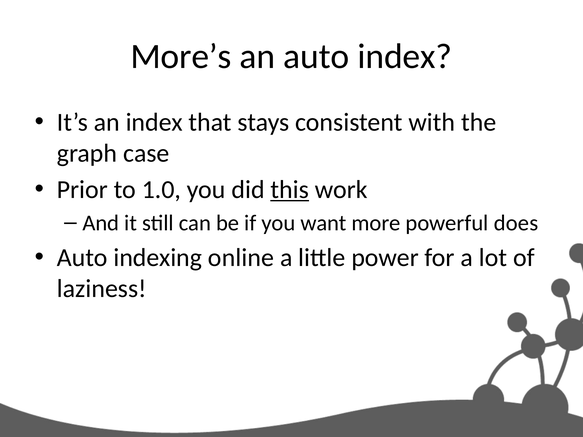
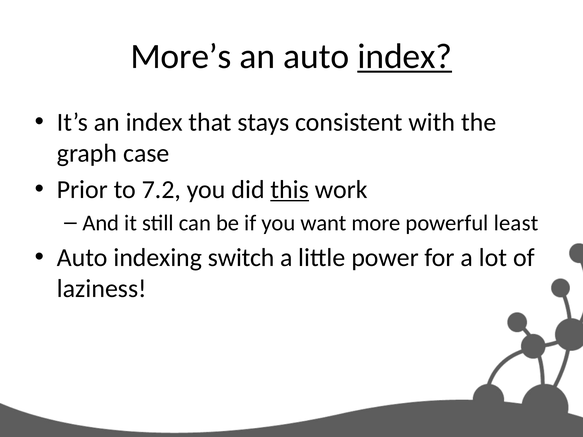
index underline: none -> present (405, 56)
1.0: 1.0 -> 7.2 (161, 190)
does: does -> least (516, 223)
online: online -> switch (241, 258)
